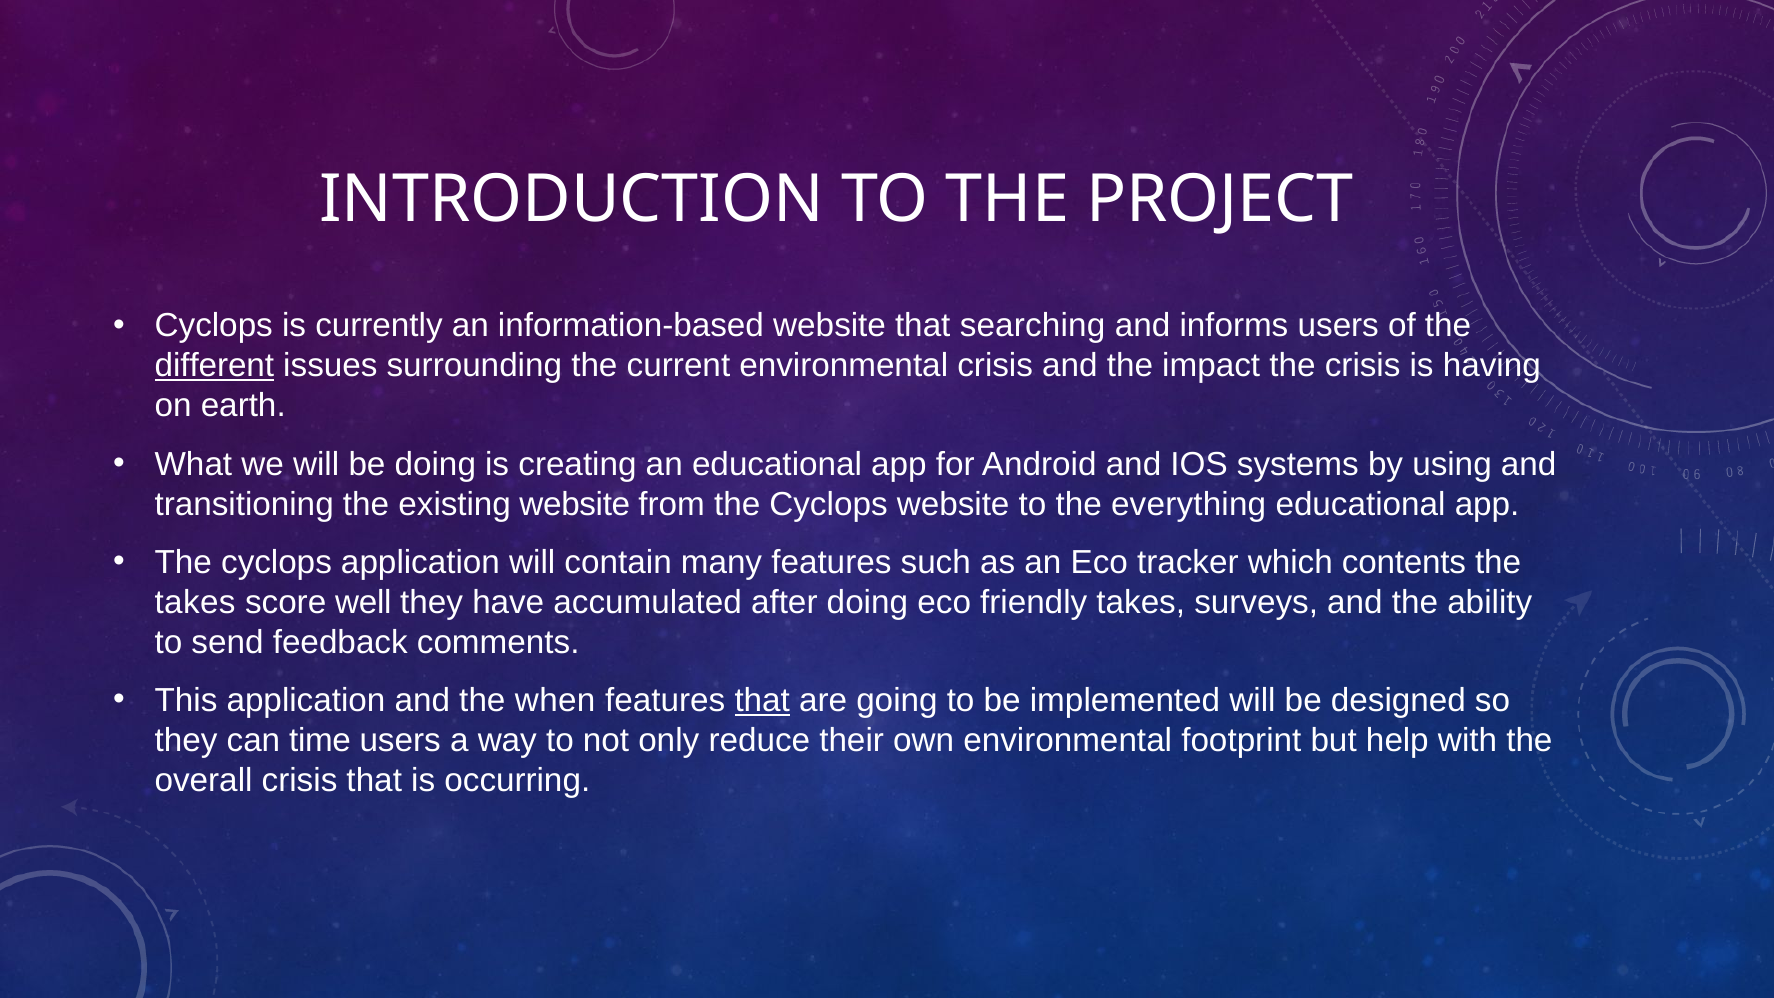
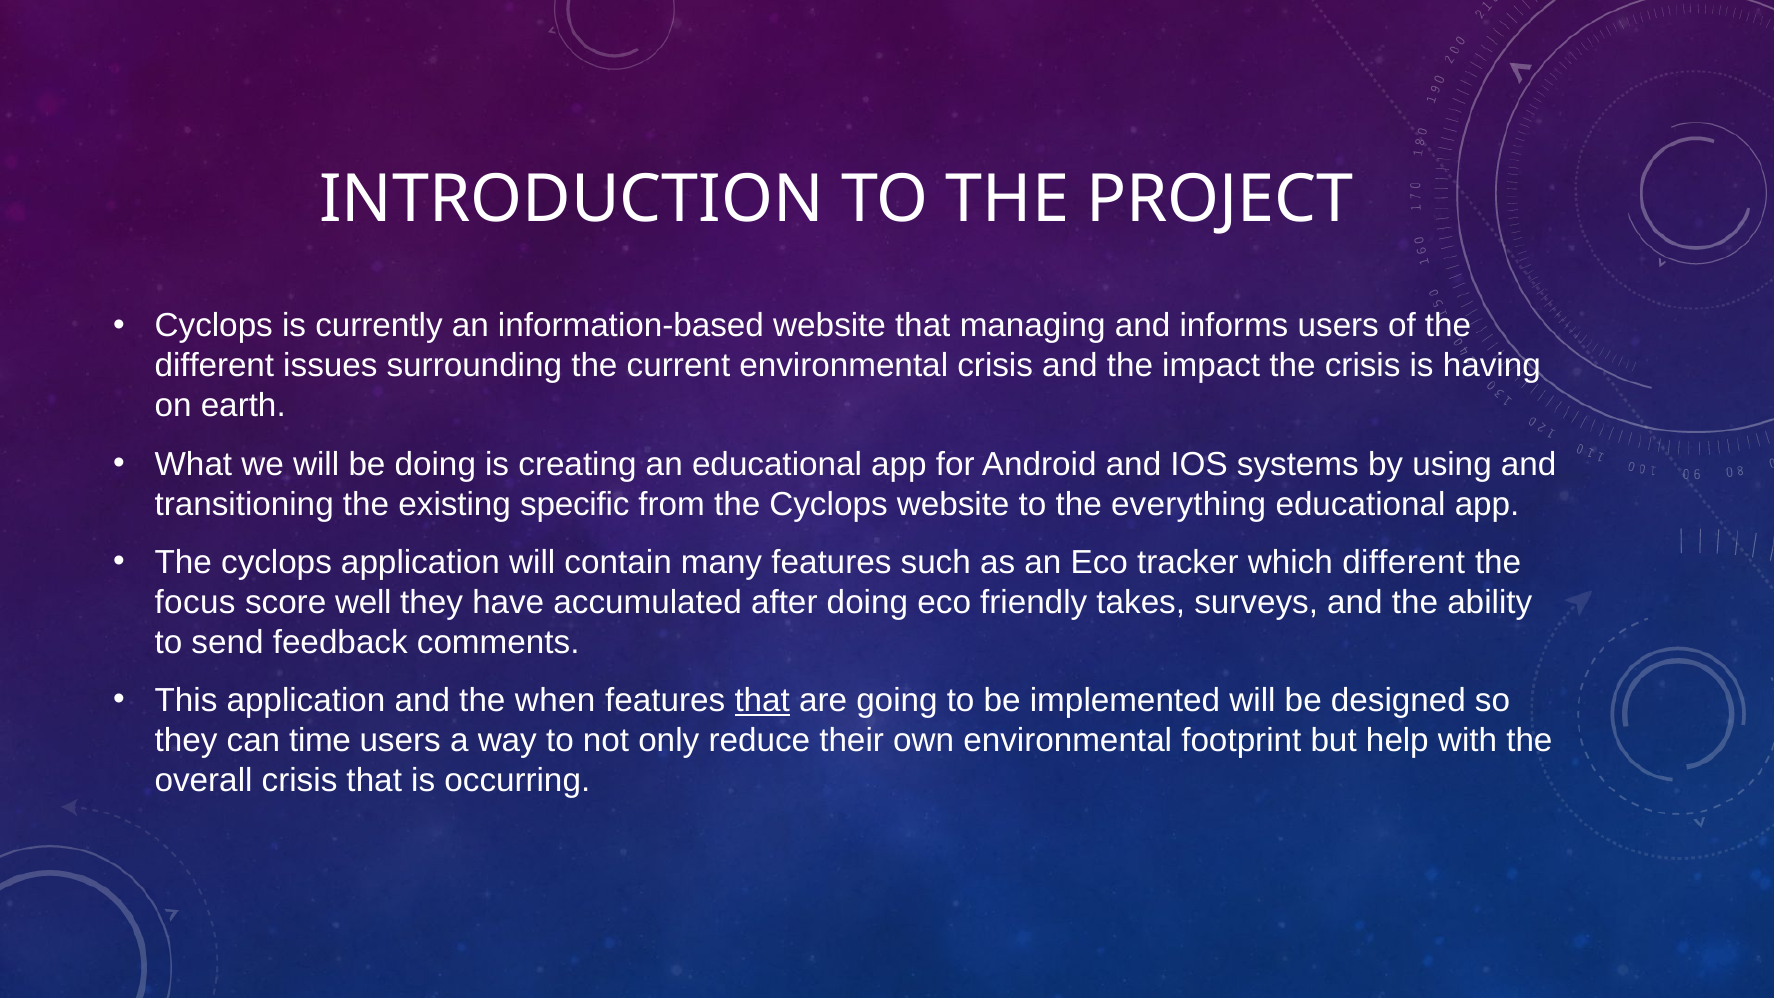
searching: searching -> managing (1033, 326)
different underline: present -> none (214, 366)
existing website: website -> specific (575, 504)
which contents: contents -> different (1404, 562)
takes: takes -> focus (195, 602)
